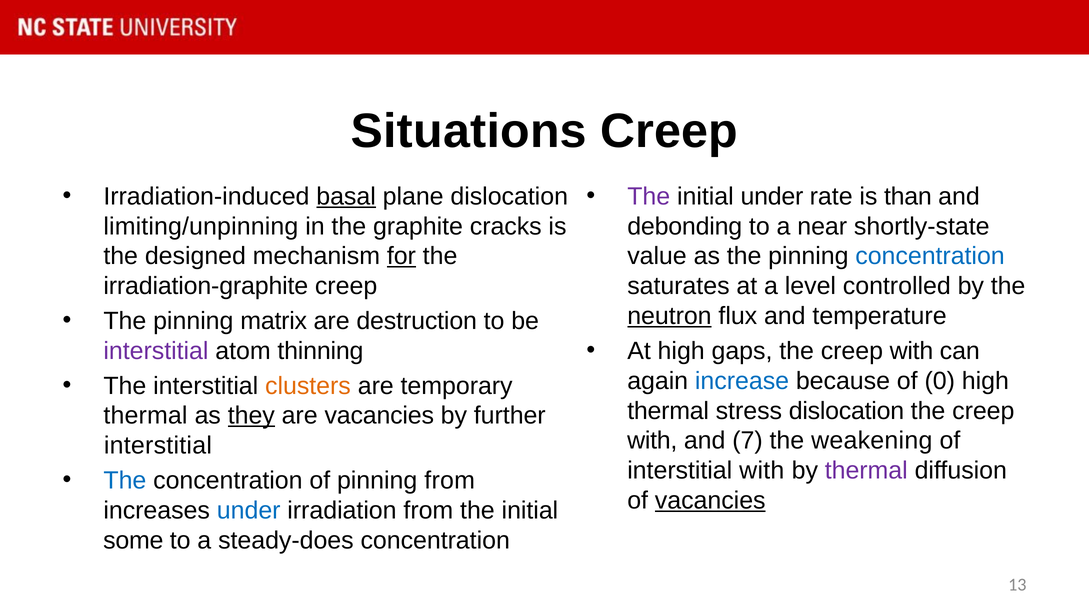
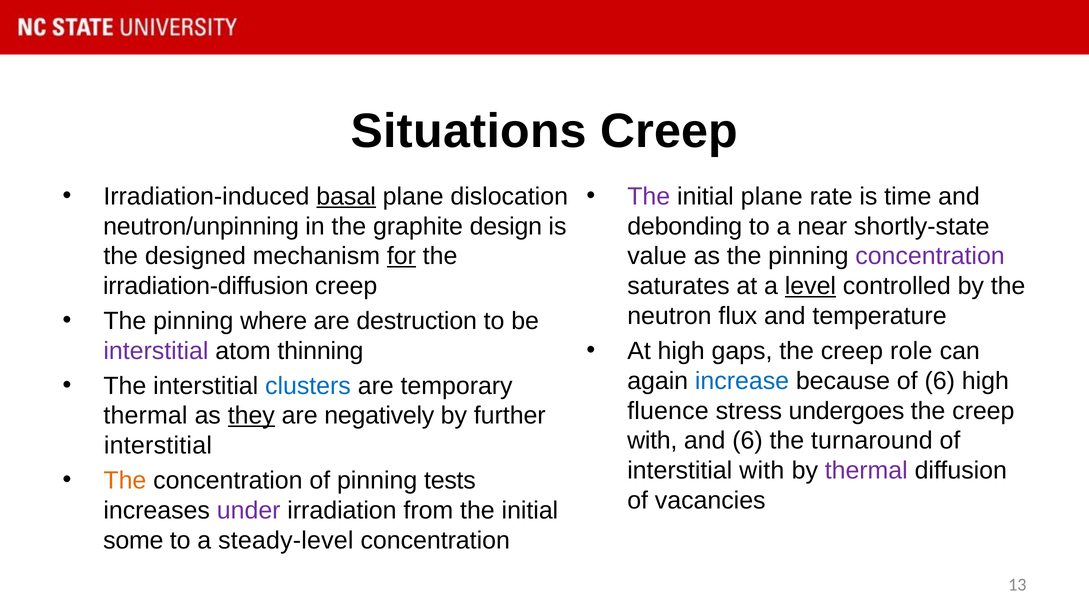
initial under: under -> plane (772, 197)
than: than -> time (908, 197)
limiting/unpinning: limiting/unpinning -> neutron/unpinning (201, 227)
cracks: cracks -> design (506, 227)
concentration colour: blue -> purple (930, 256)
irradiation-graphite: irradiation-graphite -> irradiation-diffusion (206, 286)
level underline: none -> present (810, 286)
neutron underline: present -> none (669, 316)
matrix: matrix -> where (274, 321)
with: with -> role (911, 351)
of 0: 0 -> 6 (940, 381)
clusters colour: orange -> blue (308, 386)
thermal: thermal -> fluence (668, 411)
stress dislocation: dislocation -> undergoes (846, 411)
are vacancies: vacancies -> negatively (379, 416)
and 7: 7 -> 6 (748, 441)
weakening: weakening -> turnaround (872, 441)
The colour: blue -> orange (125, 481)
pinning from: from -> tests (450, 481)
vacancies underline: present -> none (710, 501)
under colour: blue -> purple (249, 511)
steady-does: steady-does -> steady-level (286, 541)
